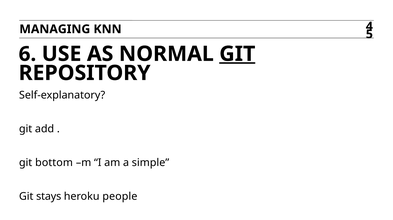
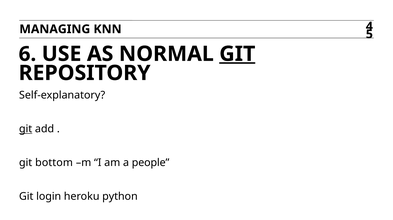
git underline: none -> present (26, 129)
simple: simple -> people (151, 163)
stays: stays -> login (49, 197)
people: people -> python (120, 197)
